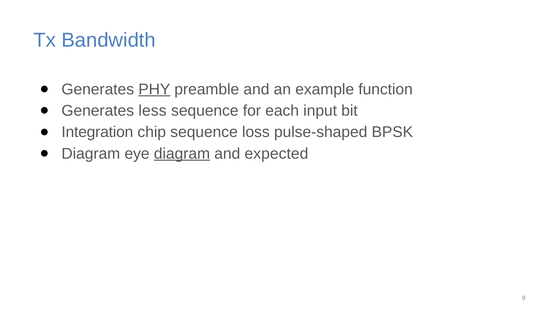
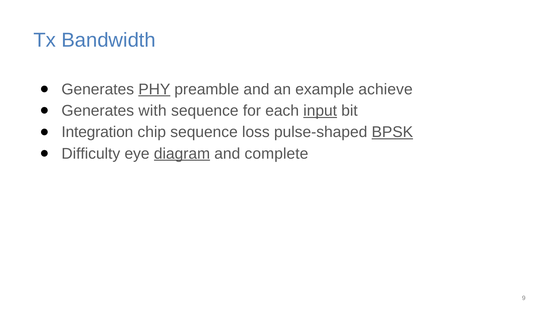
function: function -> achieve (386, 89)
less: less -> with (153, 111)
input underline: none -> present (320, 111)
BPSK underline: none -> present (392, 132)
Diagram: Diagram -> Difficulty (91, 154)
expected: expected -> complete (276, 154)
